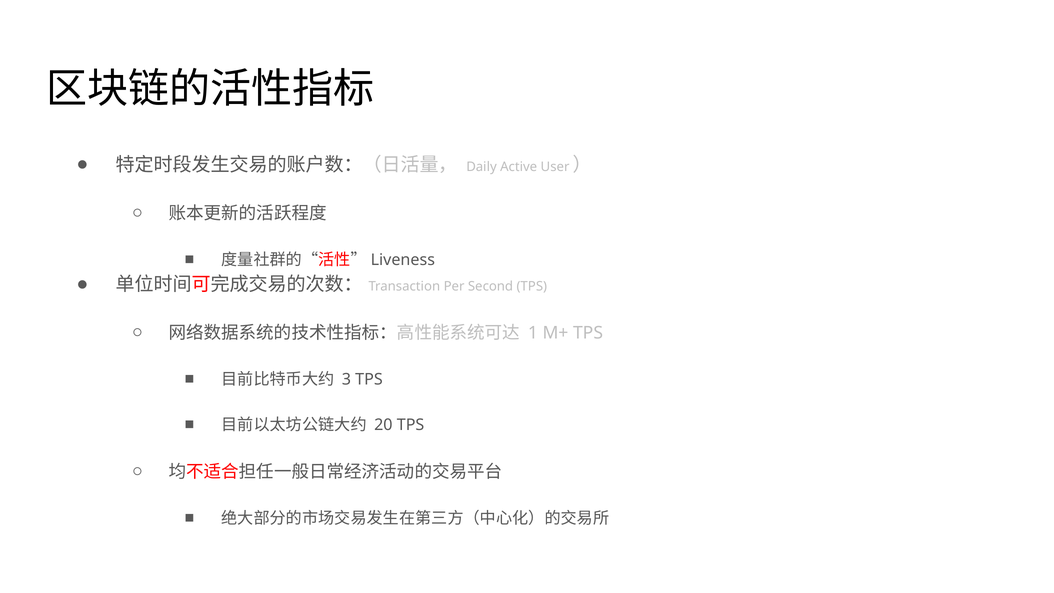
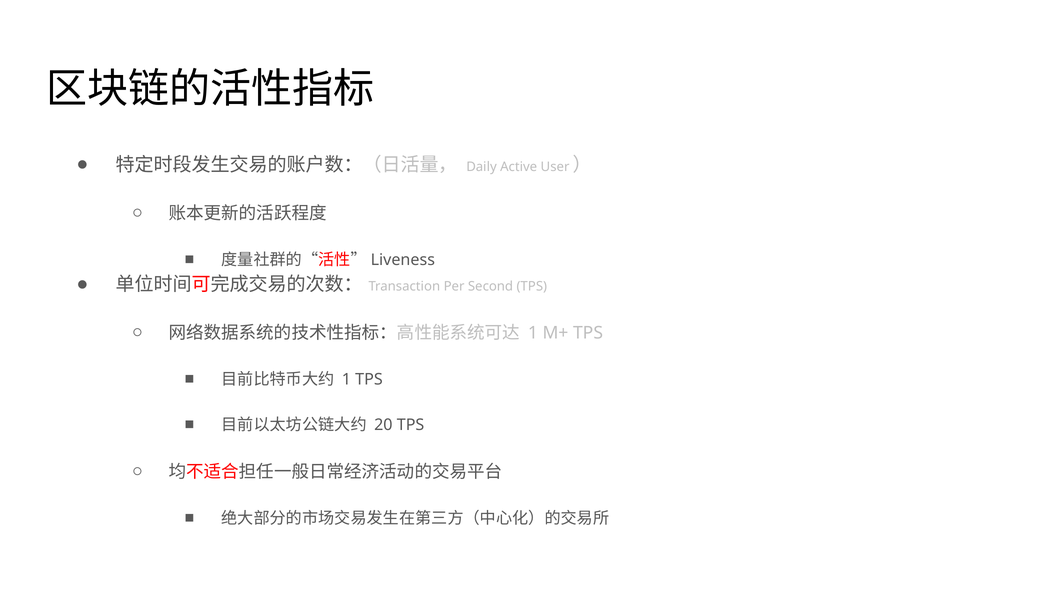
3: 3 -> 1 (346, 379)
